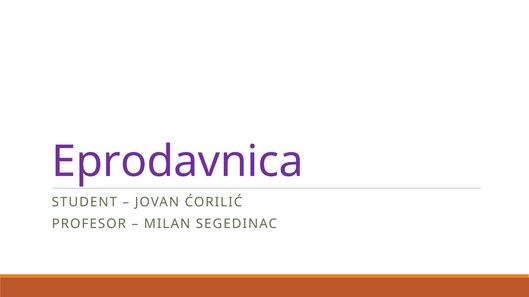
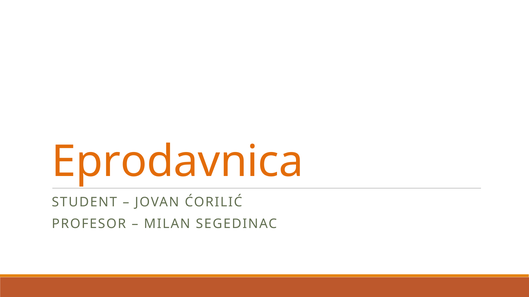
Eprodavnica colour: purple -> orange (178, 162)
